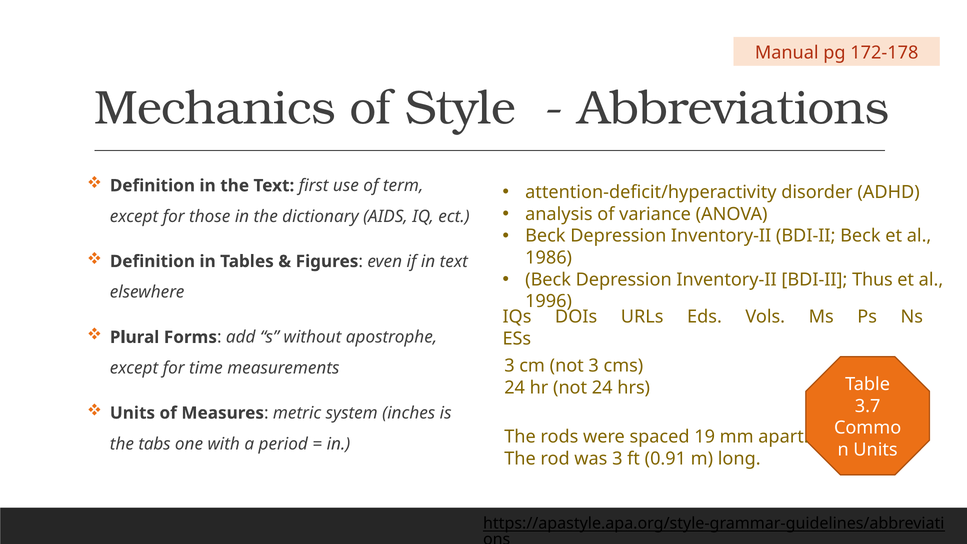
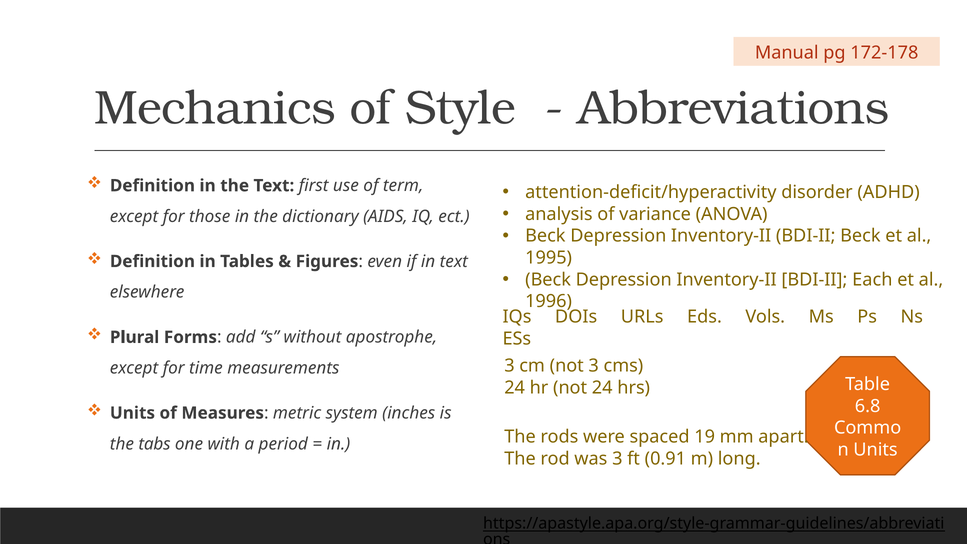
1986: 1986 -> 1995 (549, 258)
Thus: Thus -> Each (872, 279)
3.7: 3.7 -> 6.8 (868, 406)
